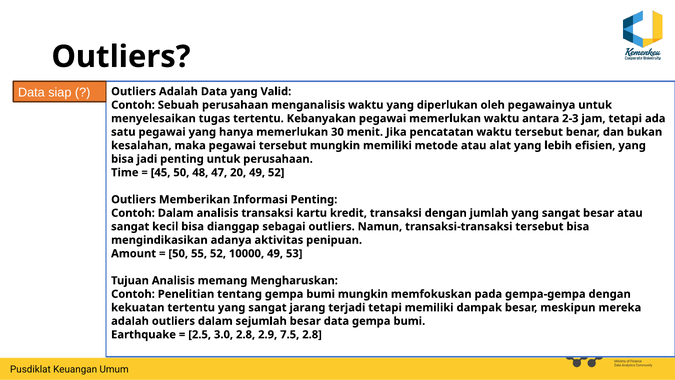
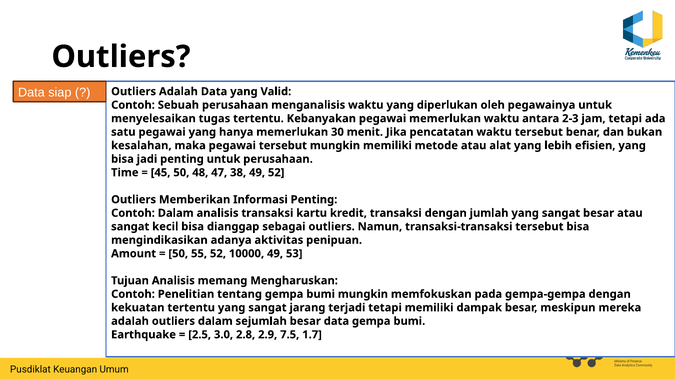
20: 20 -> 38 (238, 172)
7.5 2.8: 2.8 -> 1.7 (312, 334)
